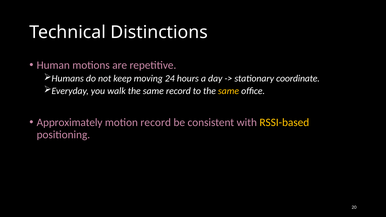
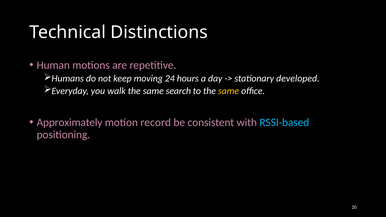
coordinate: coordinate -> developed (298, 79)
same record: record -> search (178, 91)
RSSI-based colour: yellow -> light blue (284, 122)
